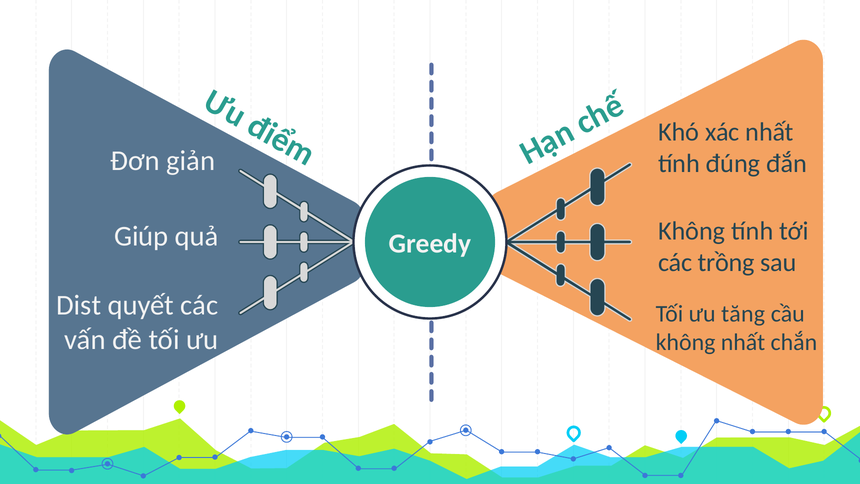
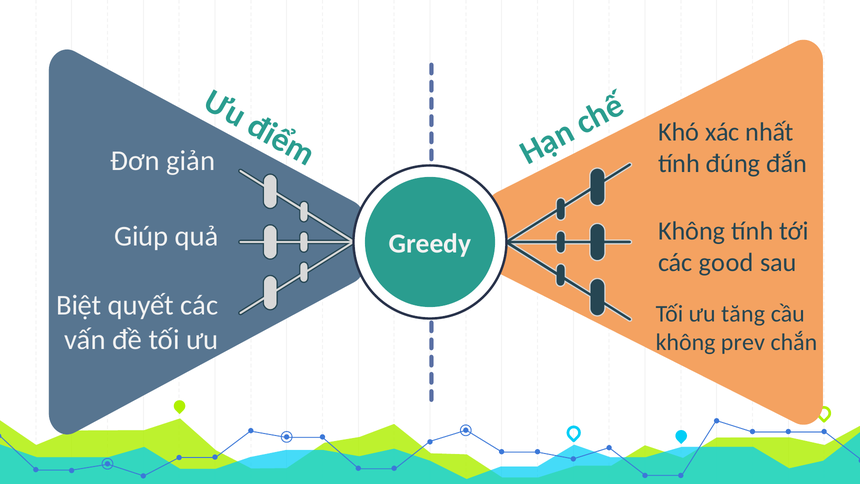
trồng: trồng -> good (726, 263)
Dist: Dist -> Biệt (79, 305)
không nhất: nhất -> prev (743, 342)
